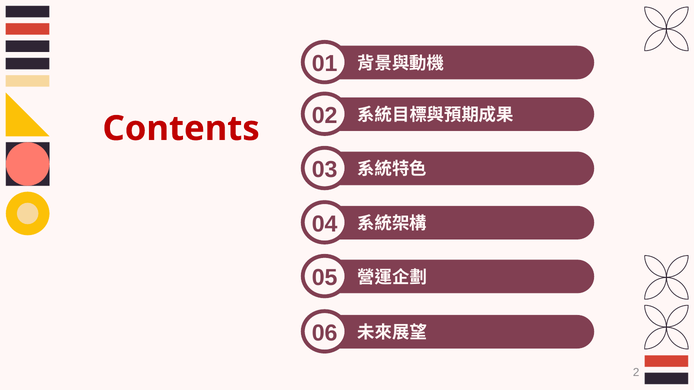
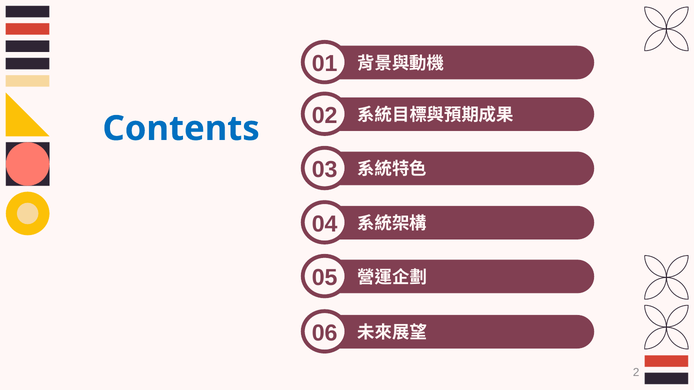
Contents colour: red -> blue (181, 129)
